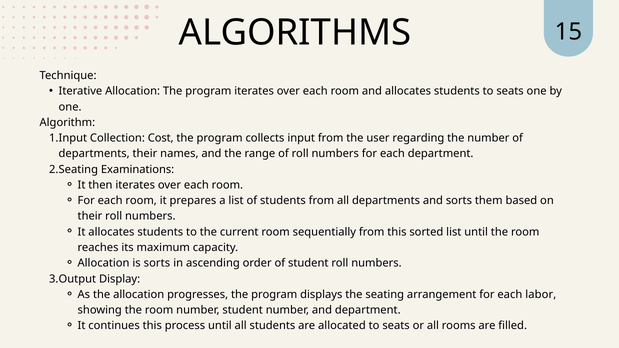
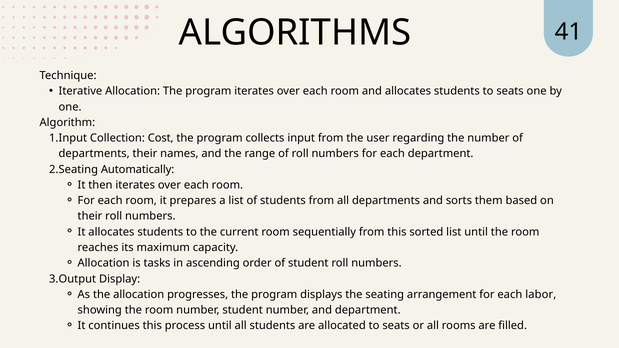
15: 15 -> 41 (568, 32)
Examinations: Examinations -> Automatically (138, 169)
is sorts: sorts -> tasks (157, 263)
